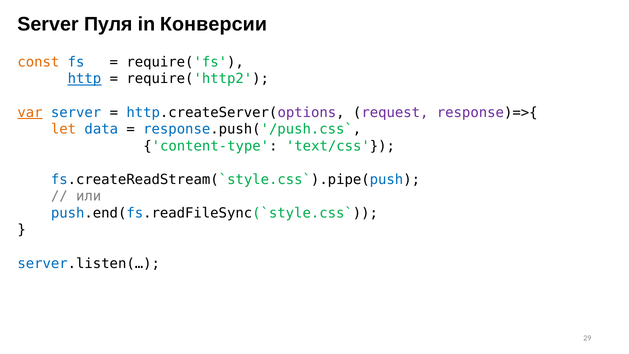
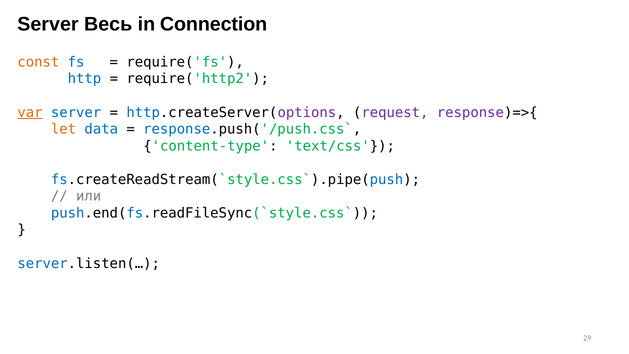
Пуля: Пуля -> Весь (108, 24)
Конверсии: Конверсии -> Connection (214, 24)
http underline: present -> none (84, 79)
